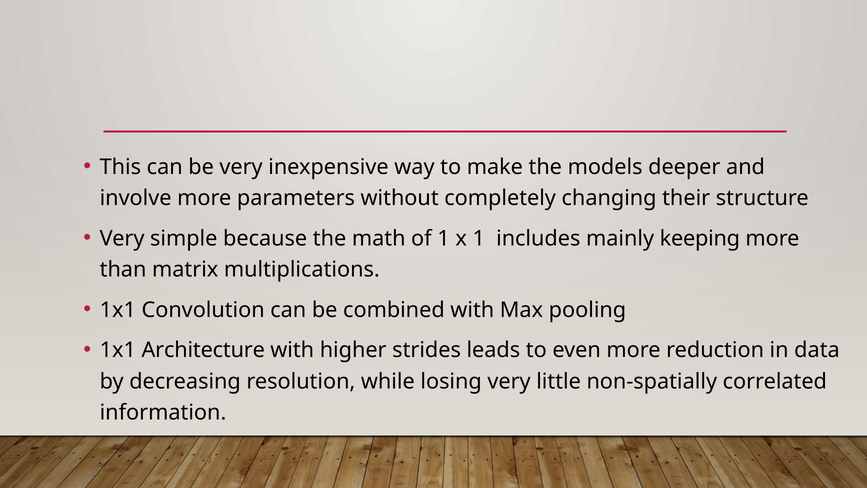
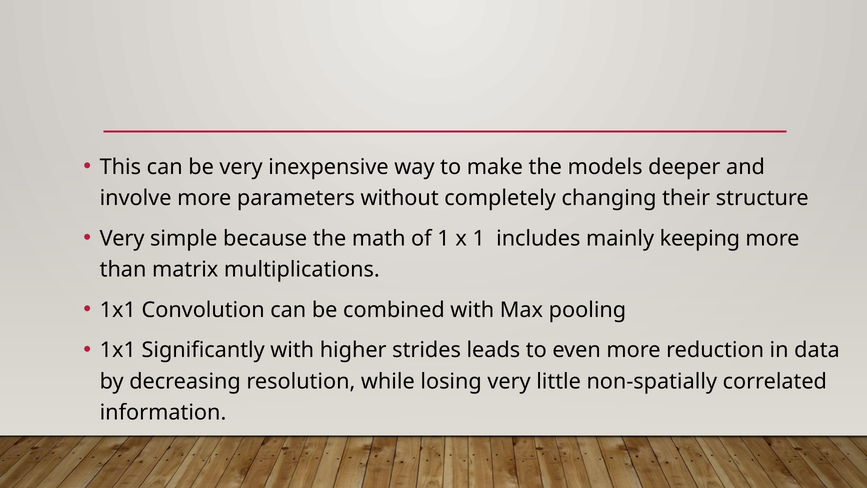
Architecture: Architecture -> Significantly (203, 350)
